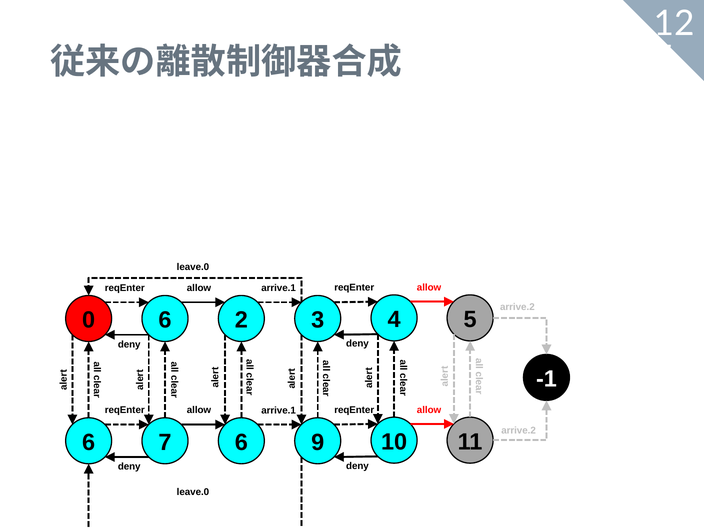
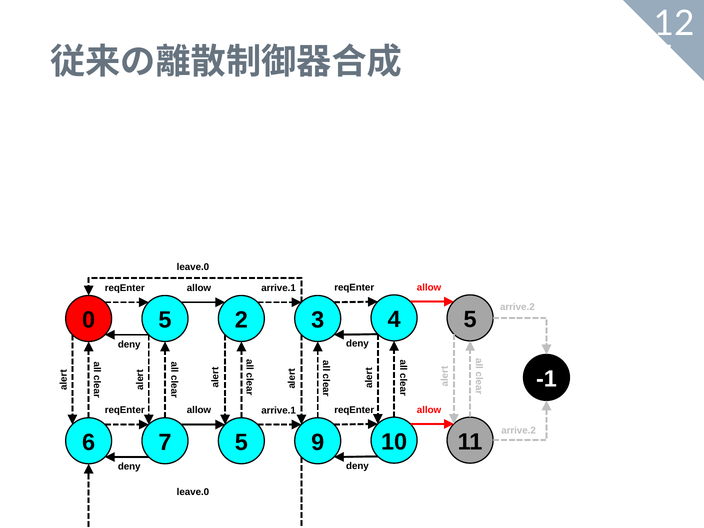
0 6: 6 -> 5 (165, 320)
7 6: 6 -> 5 (241, 442)
